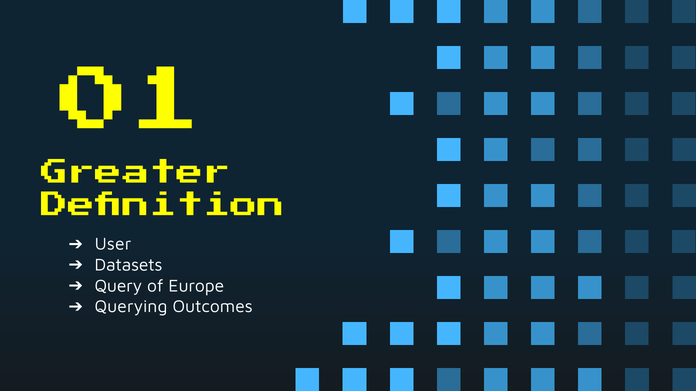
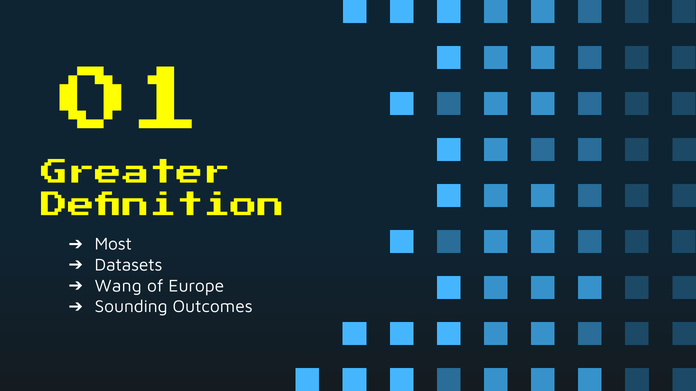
User: User -> Most (113, 244)
Query: Query -> Wang (118, 286)
Querying: Querying -> Sounding (131, 307)
